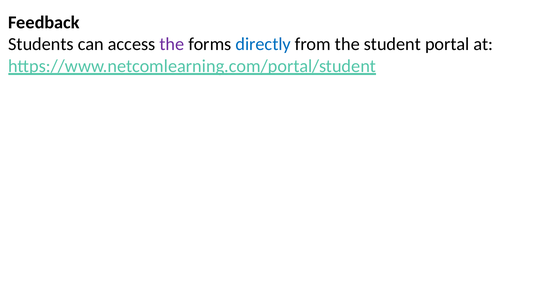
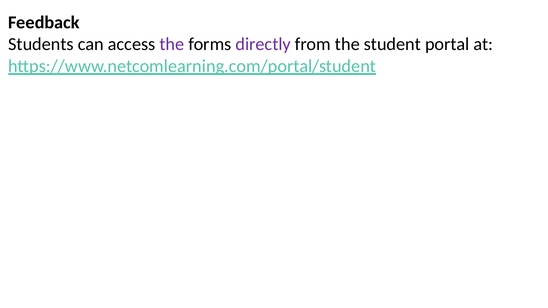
directly colour: blue -> purple (263, 44)
